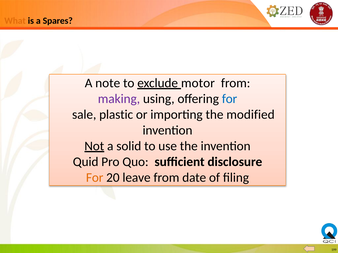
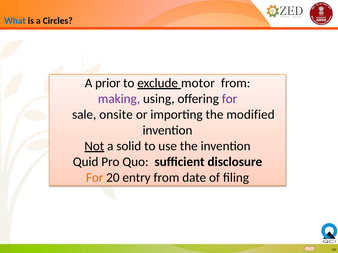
What colour: orange -> blue (15, 21)
Spares: Spares -> Circles (58, 21)
note: note -> prior (108, 83)
for colour: blue -> purple (230, 99)
plastic: plastic -> onsite (116, 115)
leave: leave -> entry (137, 178)
